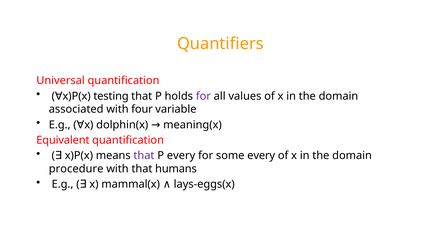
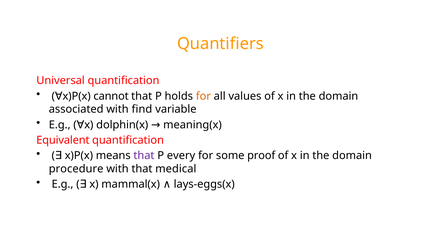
testing: testing -> cannot (111, 96)
for colour: purple -> orange (203, 96)
four: four -> find (142, 109)
some every: every -> proof (261, 156)
humans: humans -> medical (176, 169)
